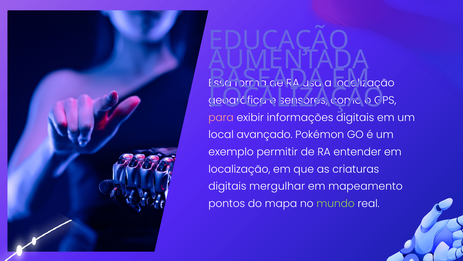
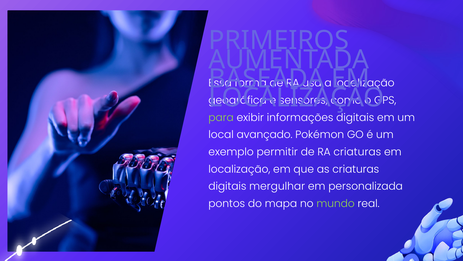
EDUCAÇÃO: EDUCAÇÃO -> PRIMEIROS (279, 40)
para colour: pink -> light green (221, 117)
RA entender: entender -> criaturas (357, 152)
mapeamento: mapeamento -> personalizada (366, 186)
